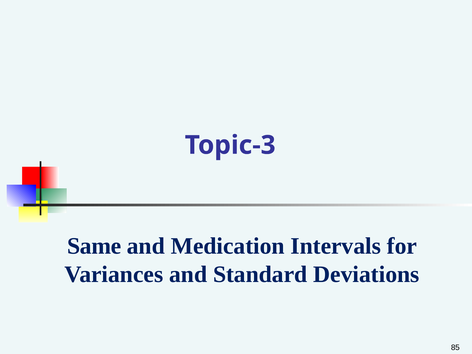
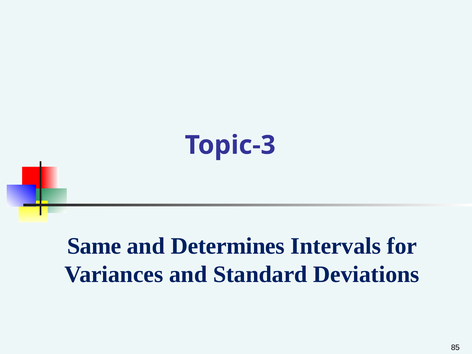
Medication: Medication -> Determines (228, 246)
